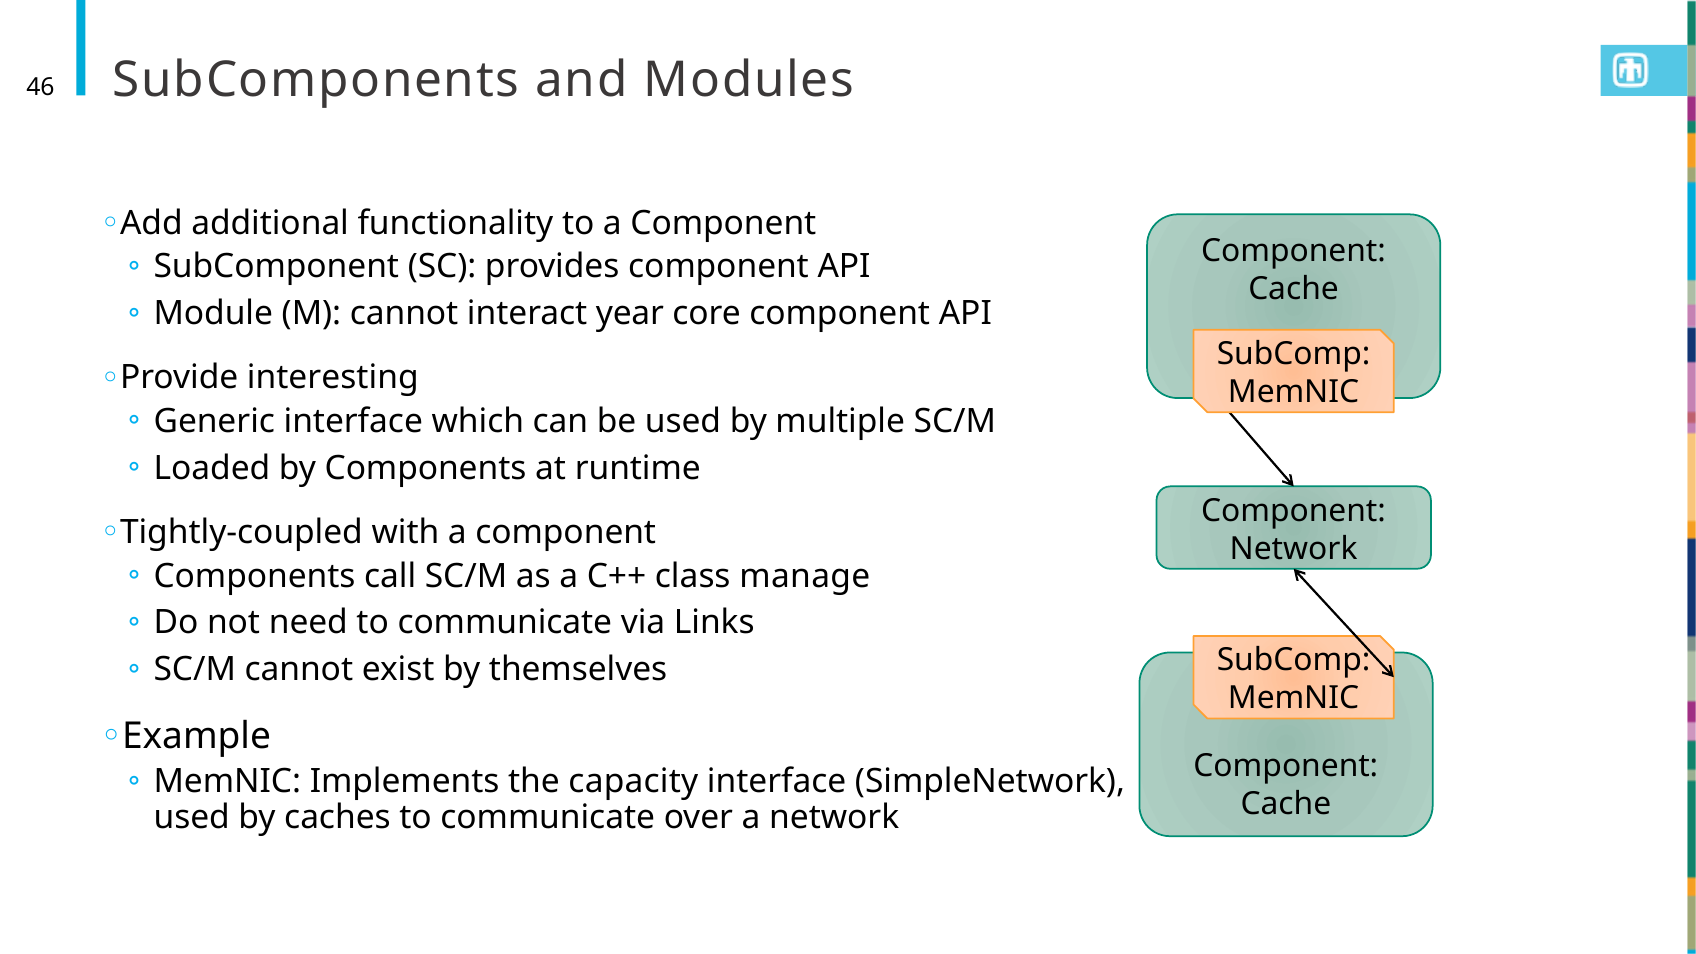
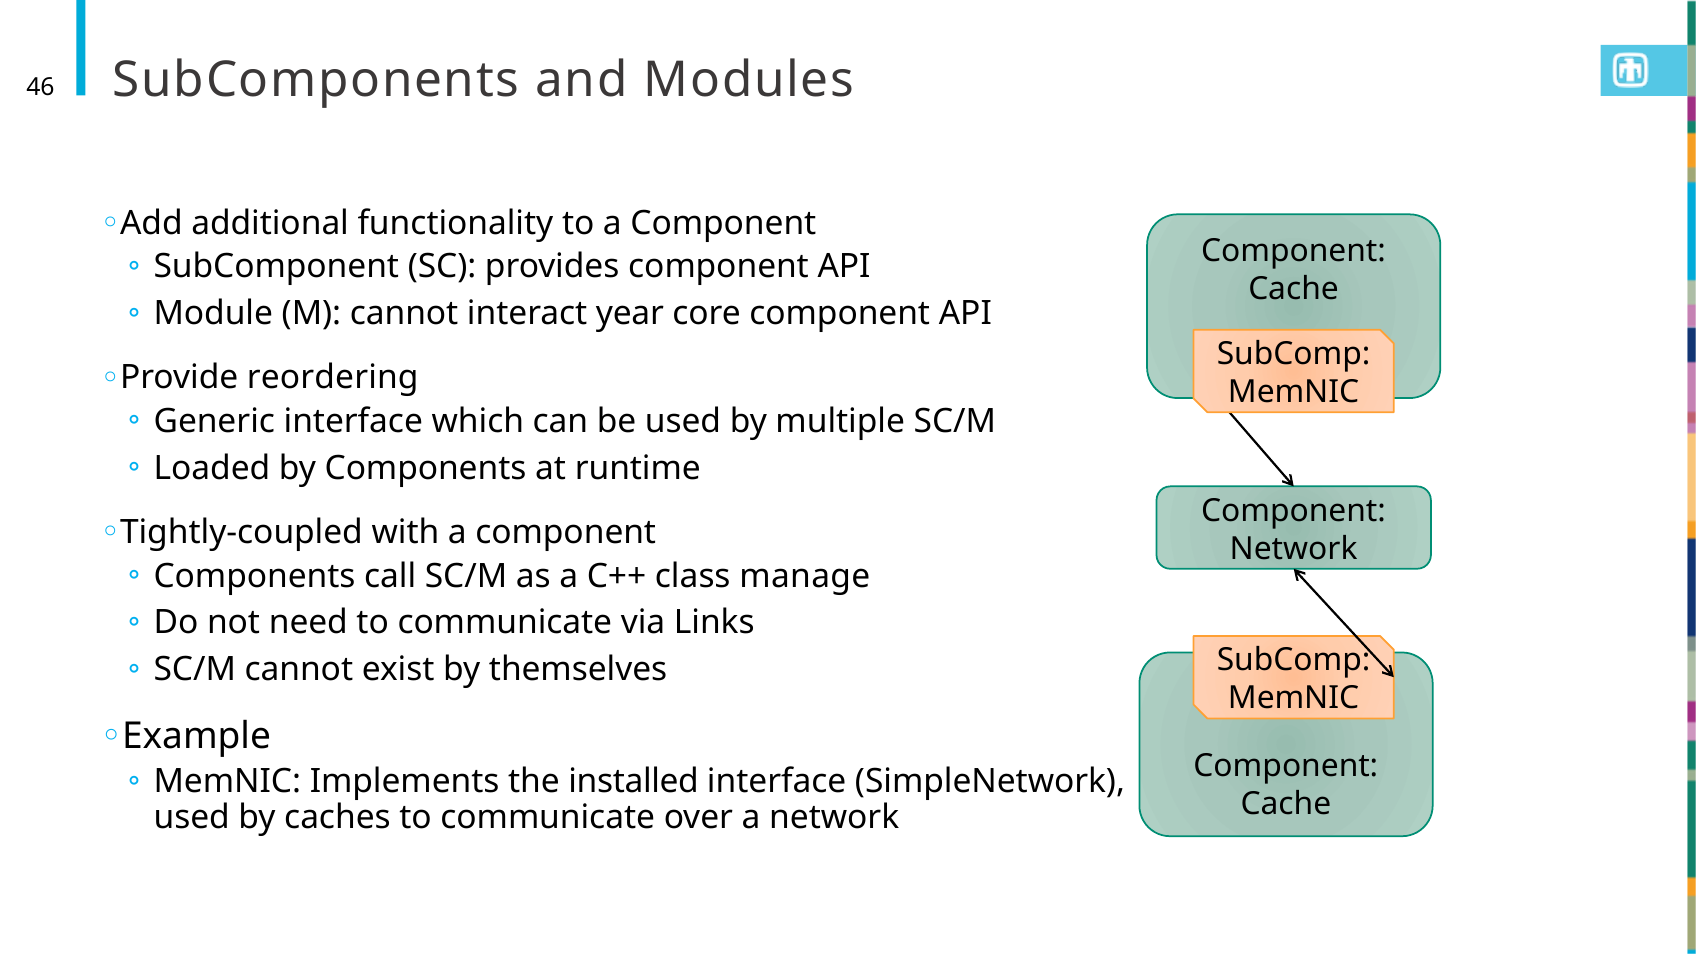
interesting: interesting -> reordering (333, 378)
capacity: capacity -> installed (634, 781)
